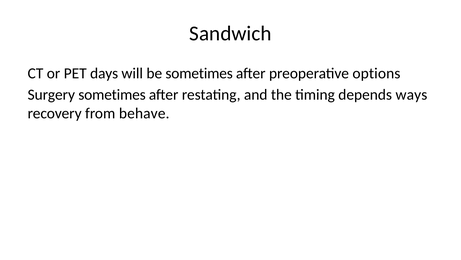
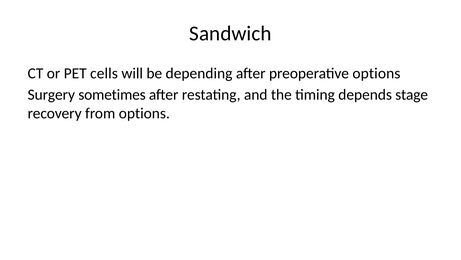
days: days -> cells (104, 73)
be sometimes: sometimes -> depending (199, 73)
ways: ways -> stage (412, 95)
from behave: behave -> options (144, 113)
